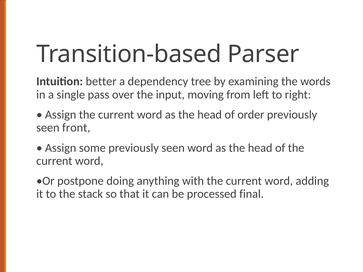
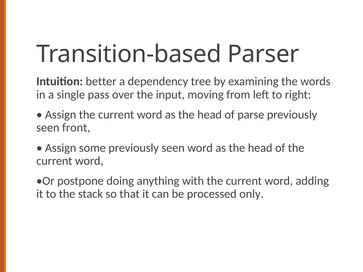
order: order -> parse (251, 115)
final: final -> only (252, 194)
